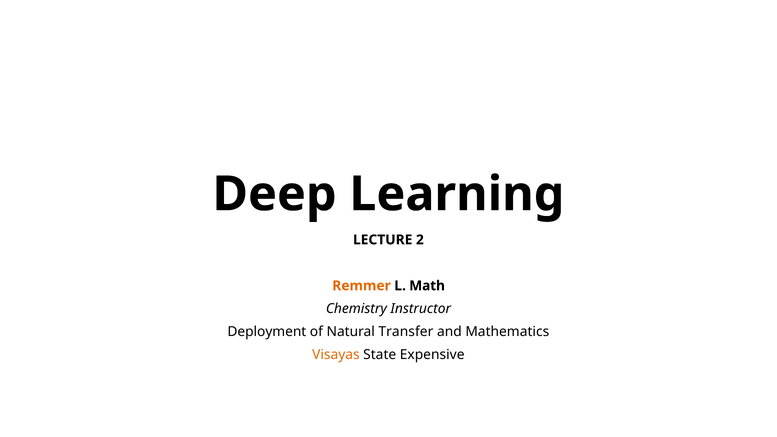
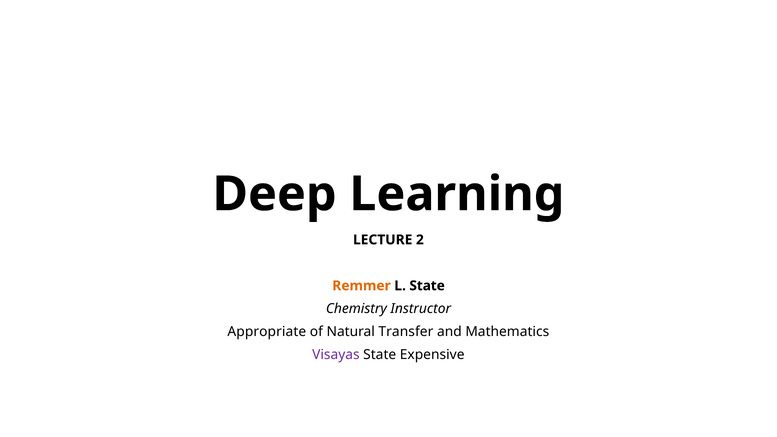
L Math: Math -> State (427, 286)
Deployment: Deployment -> Appropriate (267, 332)
Visayas colour: orange -> purple (336, 355)
